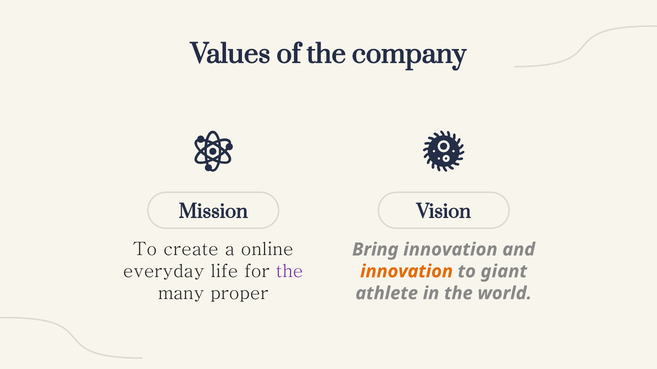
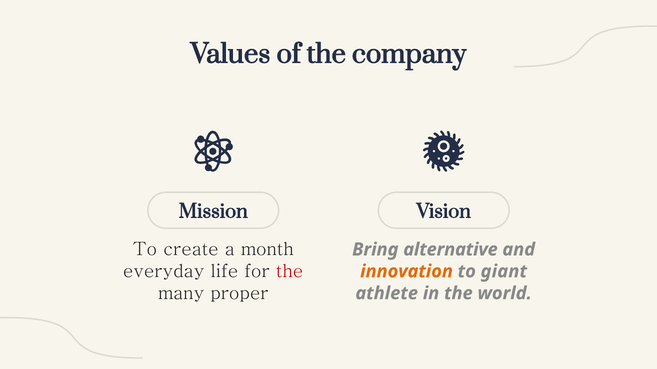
online: online -> month (267, 250)
Bring innovation: innovation -> alternative (451, 250)
the colour: purple -> red (290, 272)
